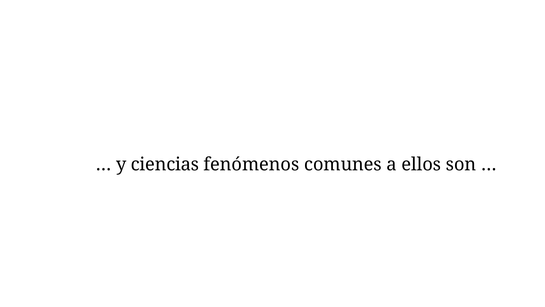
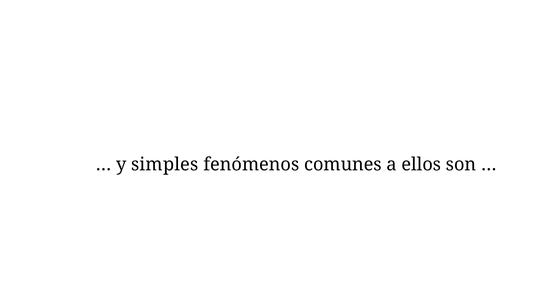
ciencias: ciencias -> simples (165, 164)
